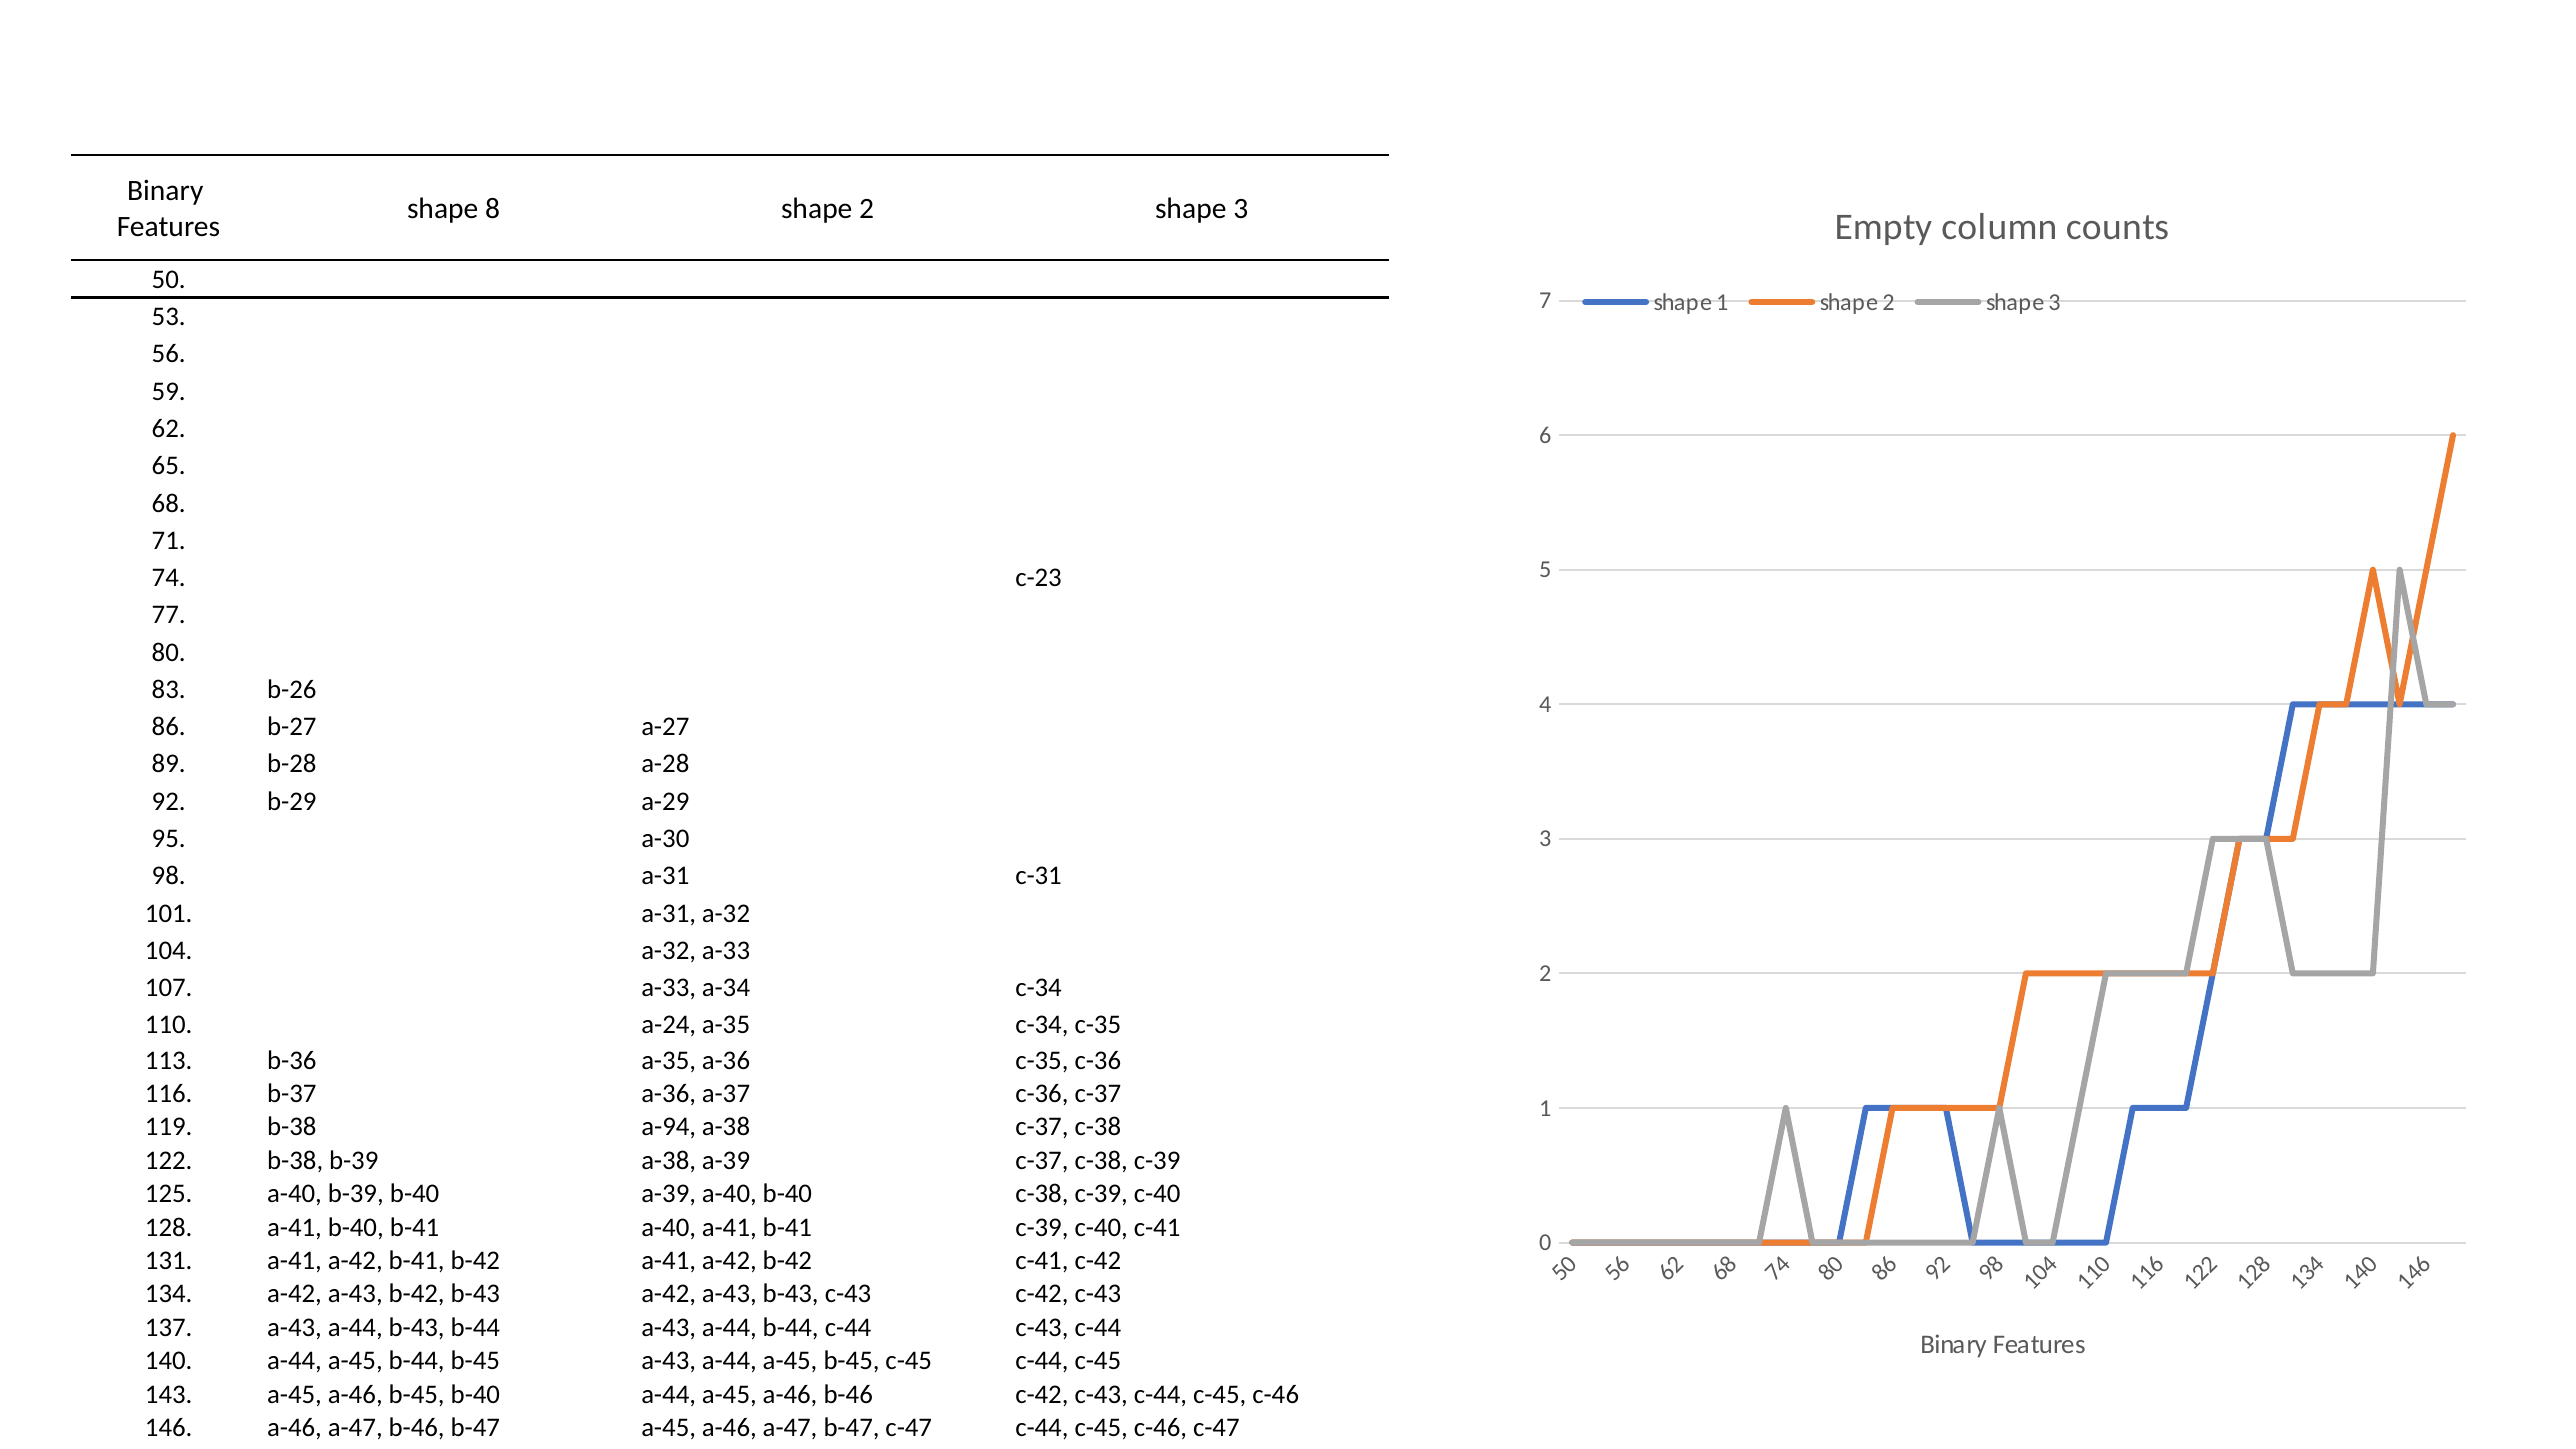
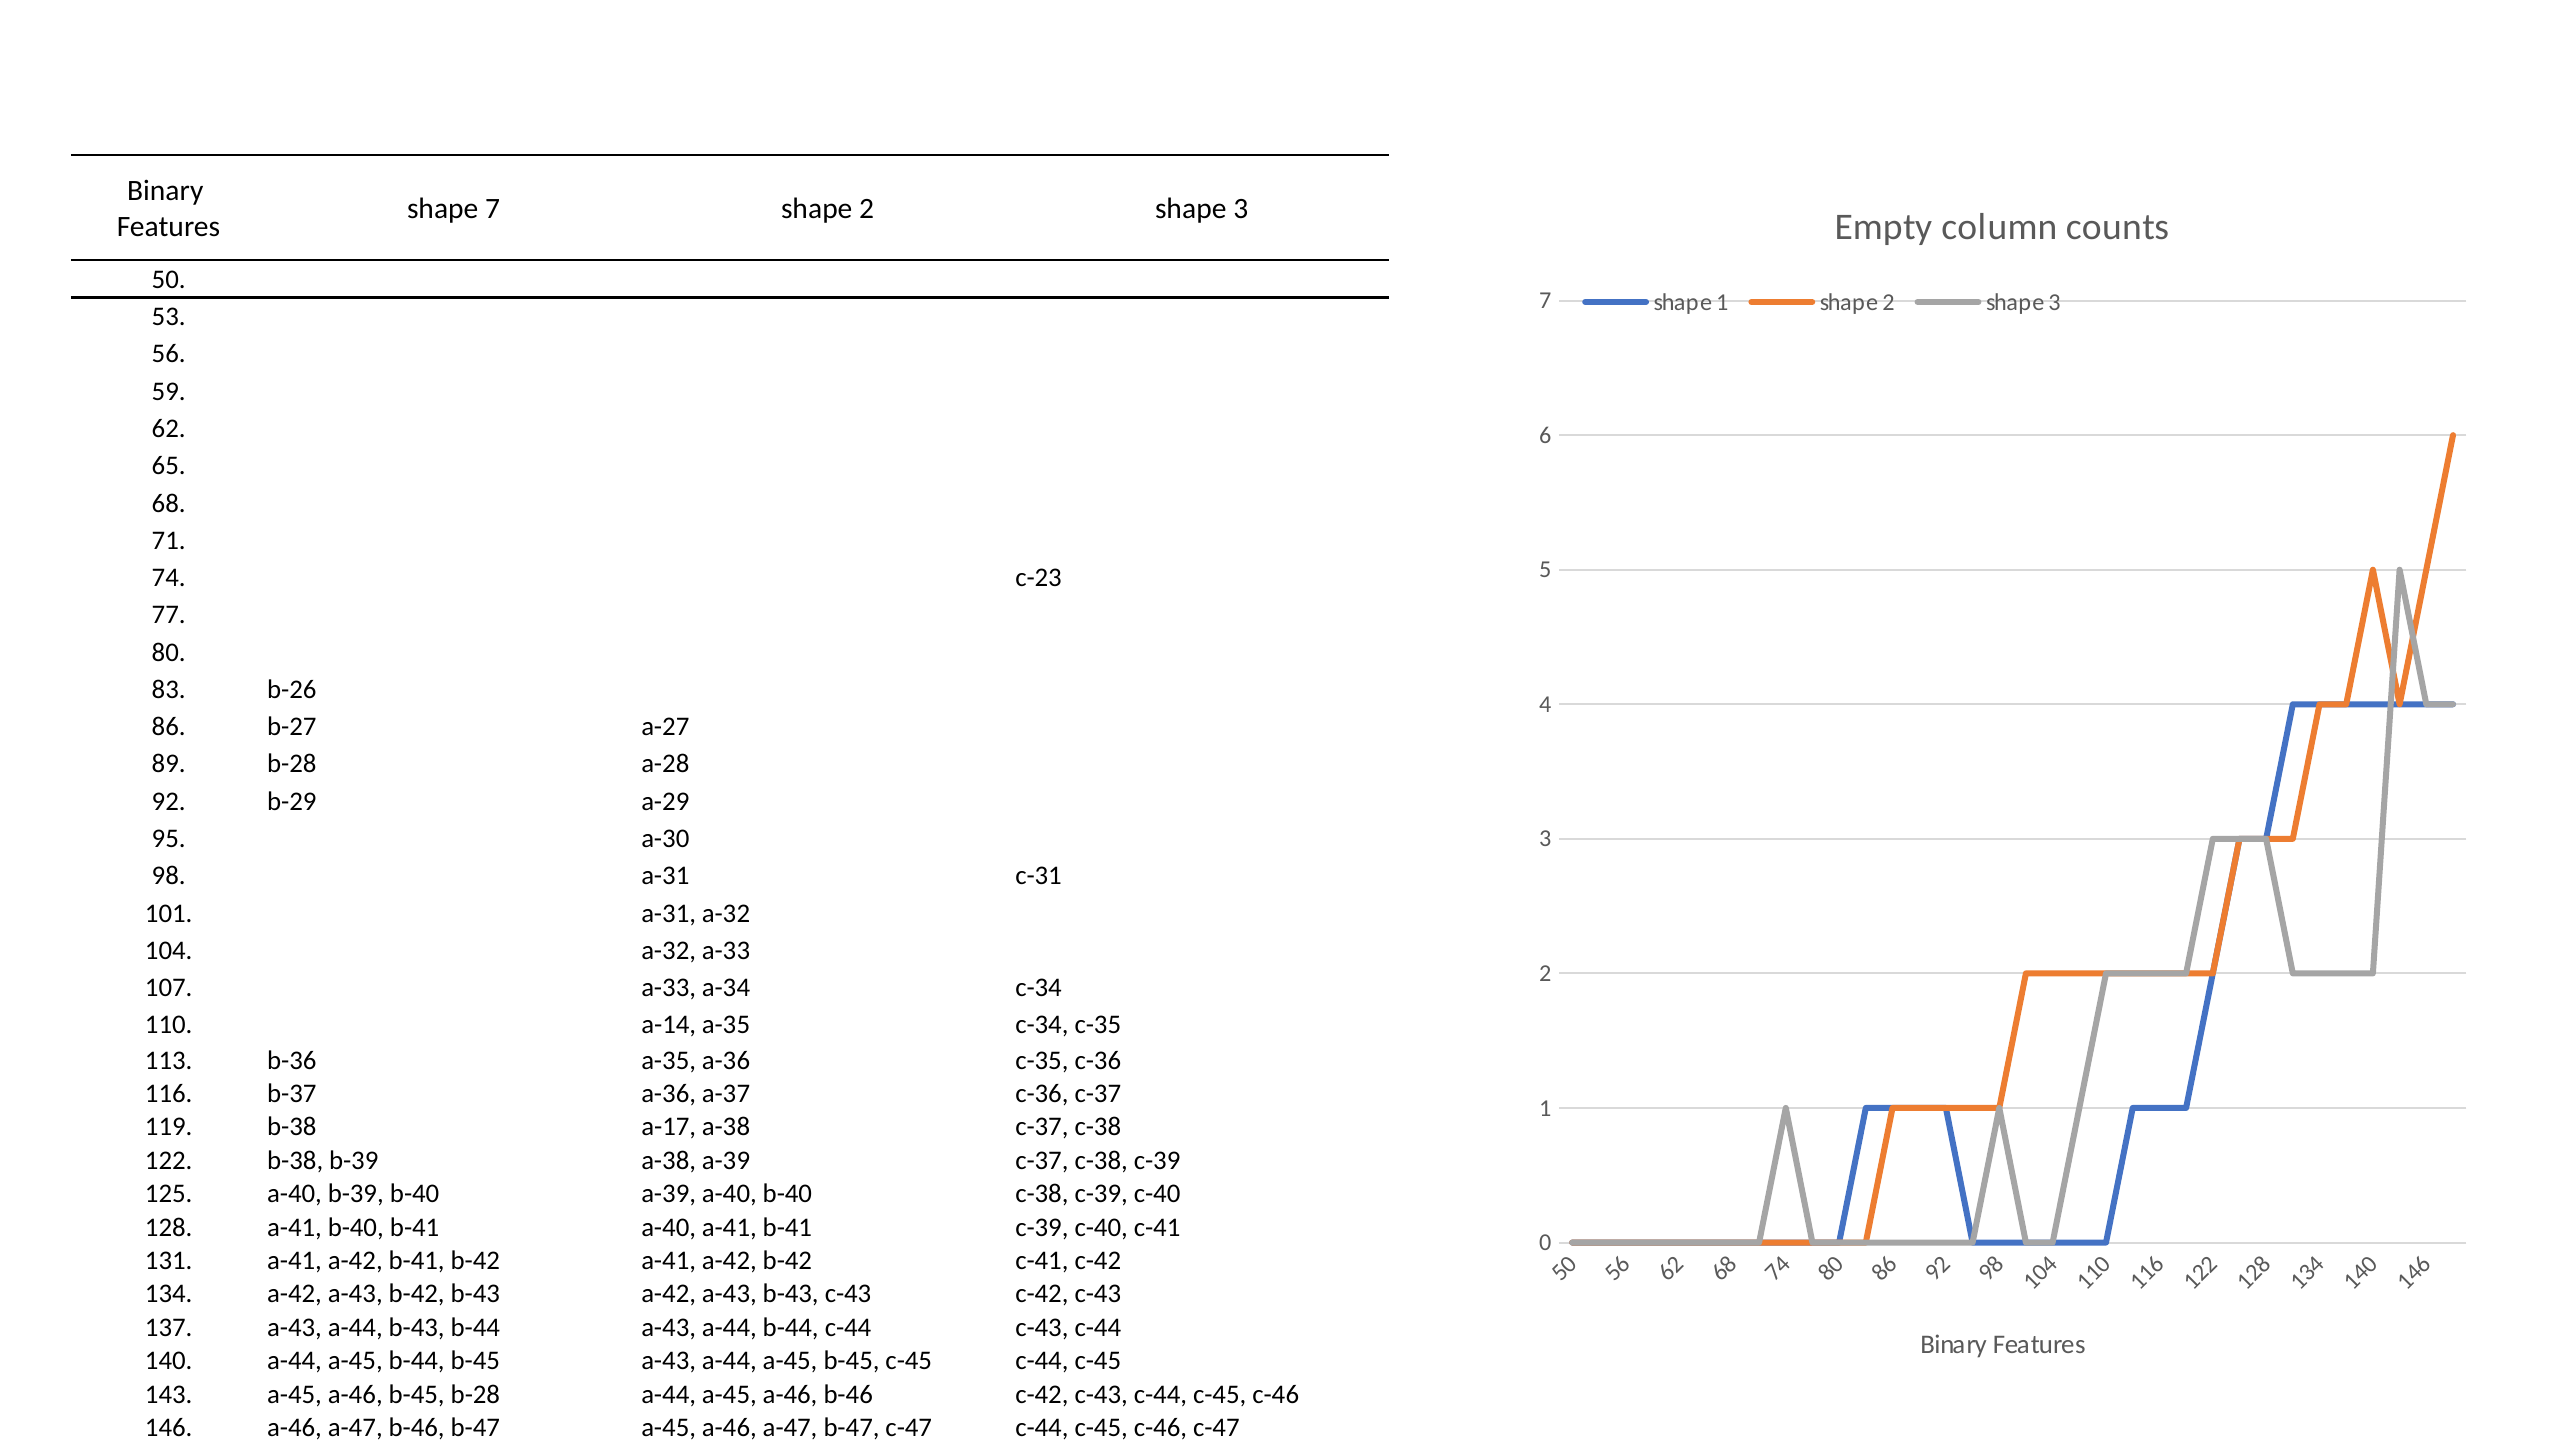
shape 8: 8 -> 7 (493, 209)
a-24: a-24 -> a-14 (669, 1025)
a-94: a-94 -> a-17 (669, 1127)
b-45 b-40: b-40 -> b-28 (475, 1394)
